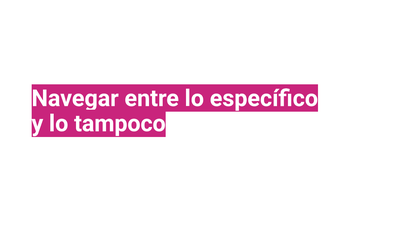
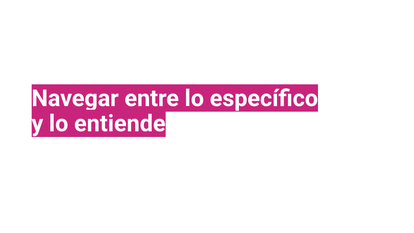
tampoco: tampoco -> entiende (120, 123)
